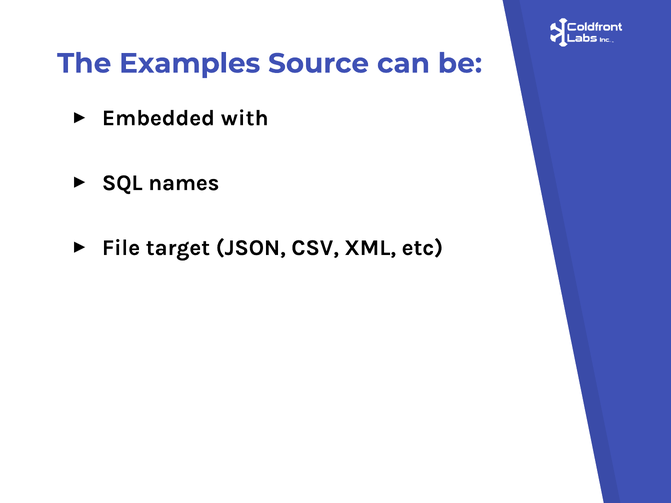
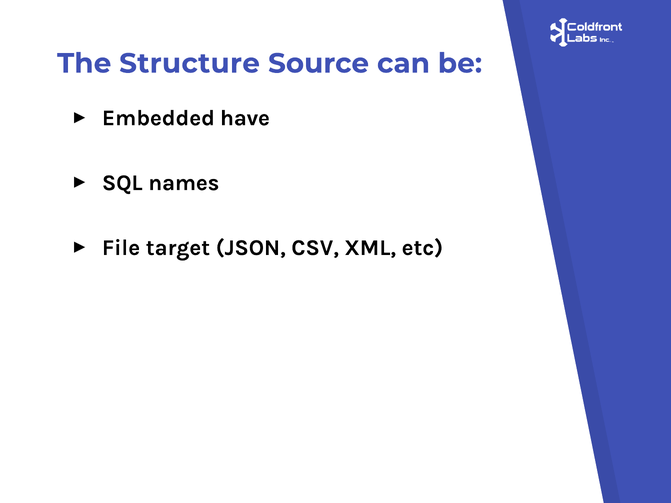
Examples: Examples -> Structure (190, 63)
with: with -> have (245, 118)
